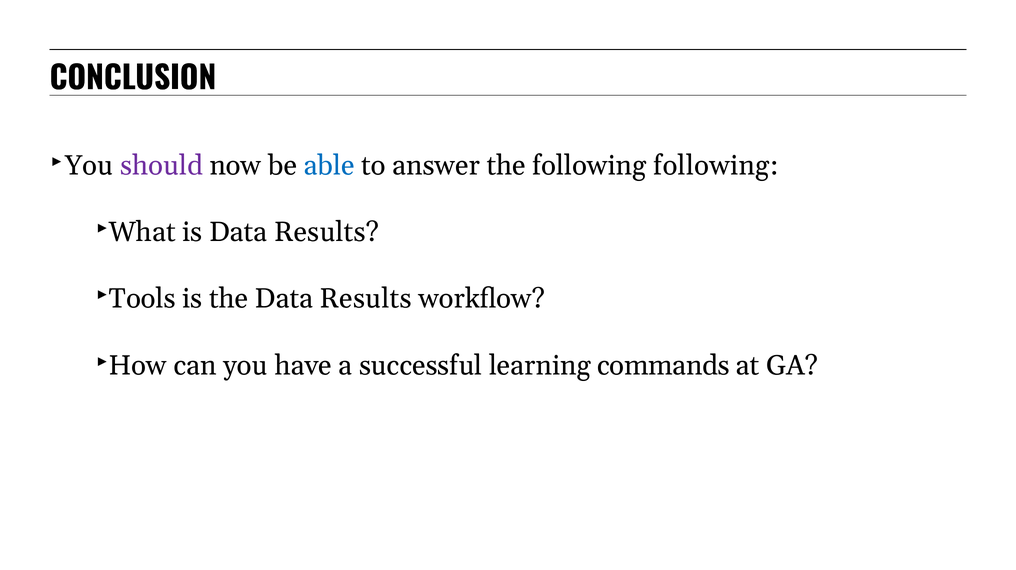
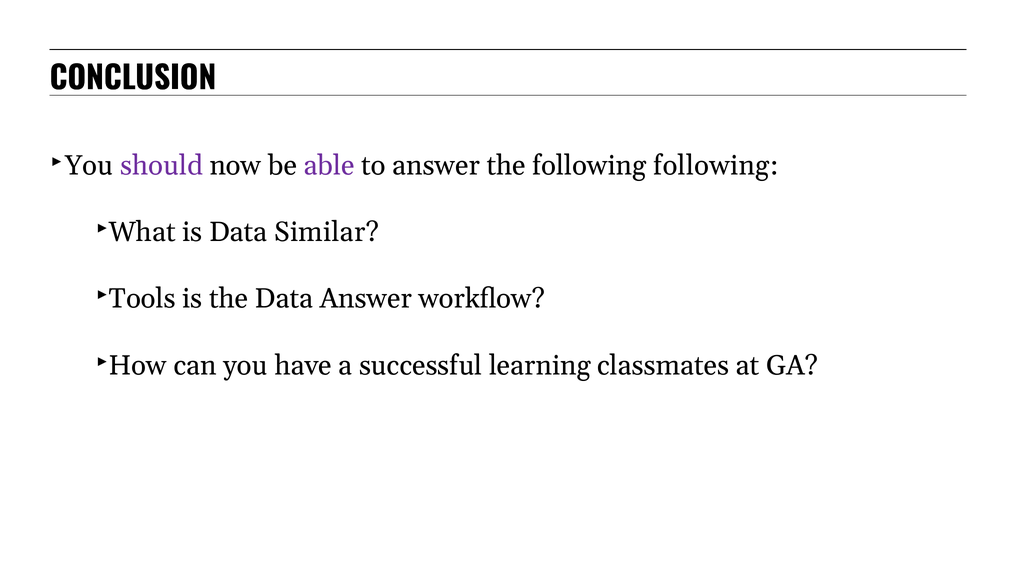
able colour: blue -> purple (329, 166)
is Data Results: Results -> Similar (327, 232)
the Data Results: Results -> Answer (366, 299)
commands: commands -> classmates (663, 366)
